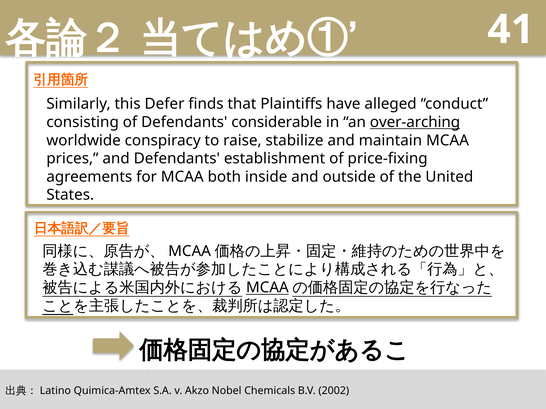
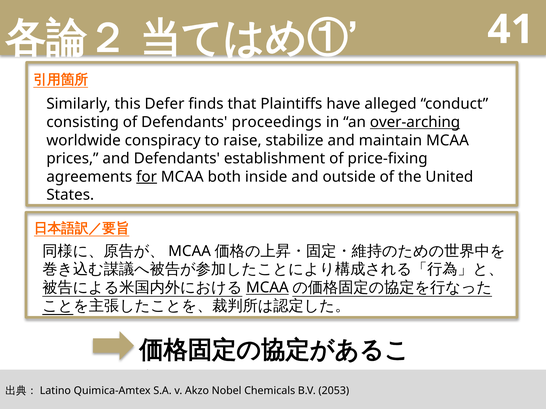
considerable: considerable -> proceedings (277, 122)
for underline: none -> present (147, 177)
2002: 2002 -> 2053 (334, 391)
